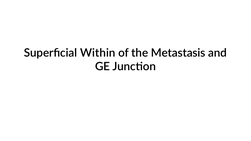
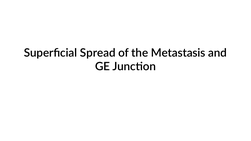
Within: Within -> Spread (98, 53)
